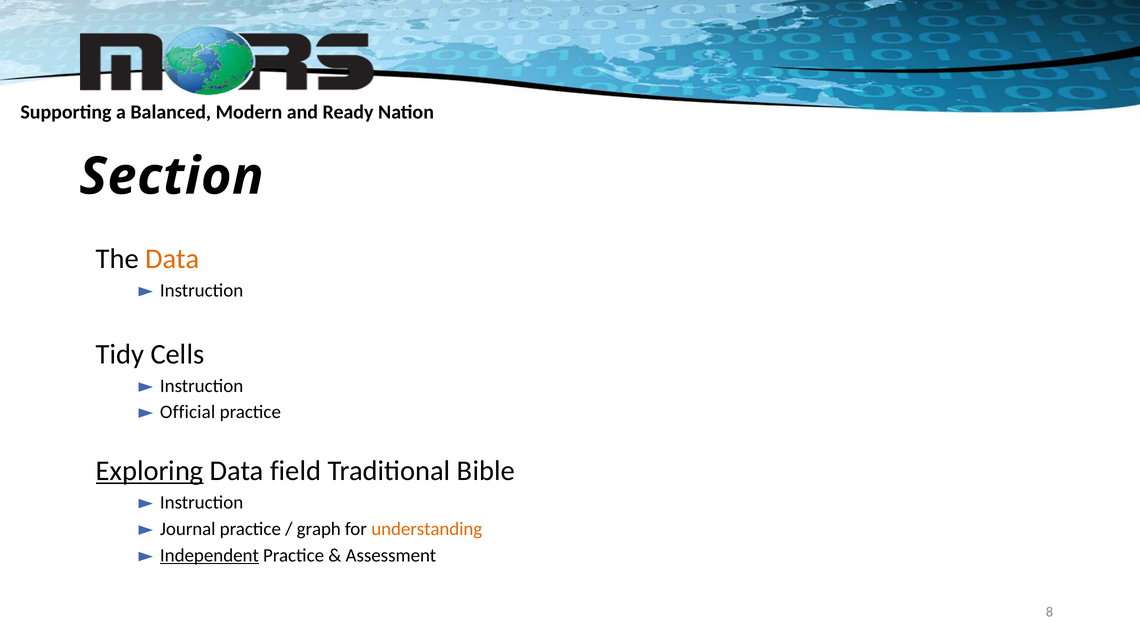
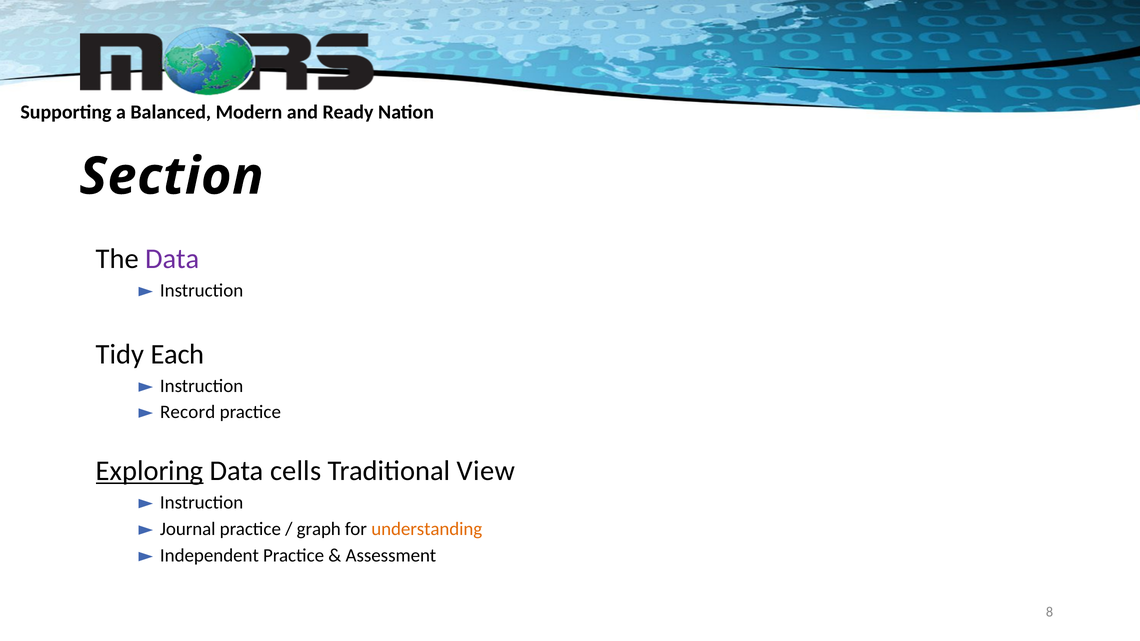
Data colour: orange -> purple (172, 259)
Cells: Cells -> Each (178, 354)
Official: Official -> Record (188, 412)
field: field -> cells (296, 471)
Bible: Bible -> View (486, 471)
Independent underline: present -> none (209, 555)
